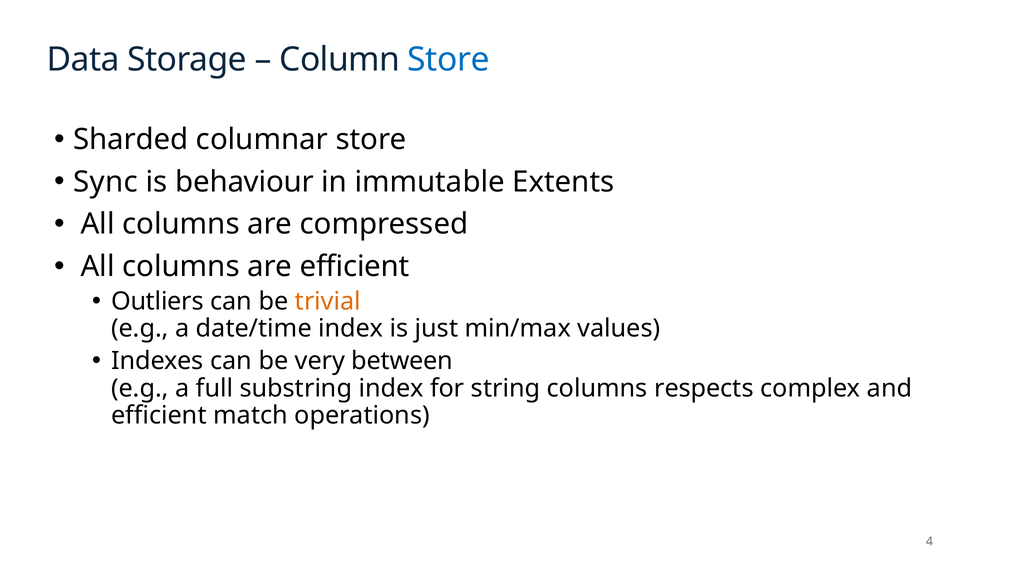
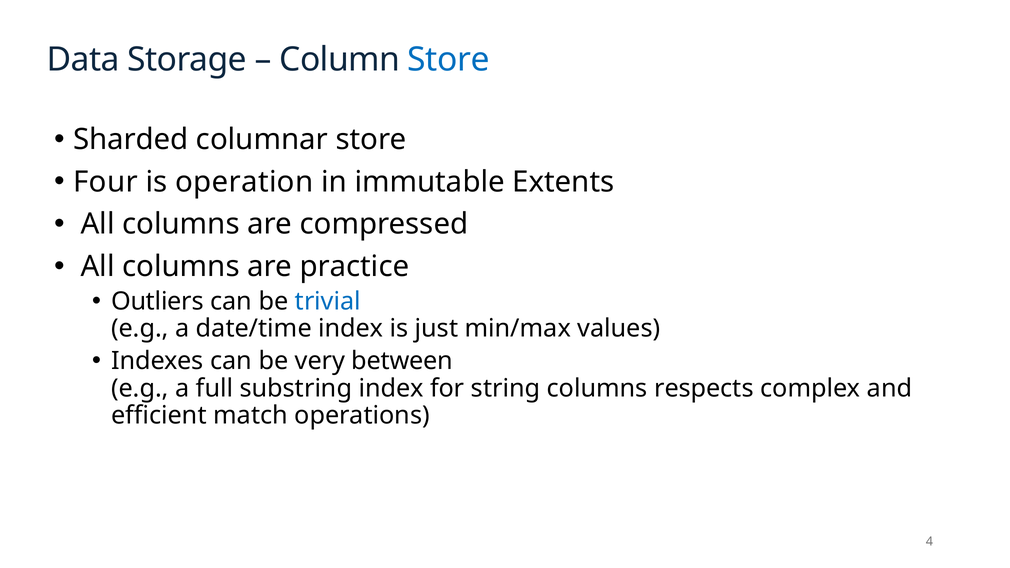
Sync: Sync -> Four (106, 182)
behaviour: behaviour -> operation (244, 182)
are efficient: efficient -> practice (354, 267)
trivial colour: orange -> blue (328, 301)
